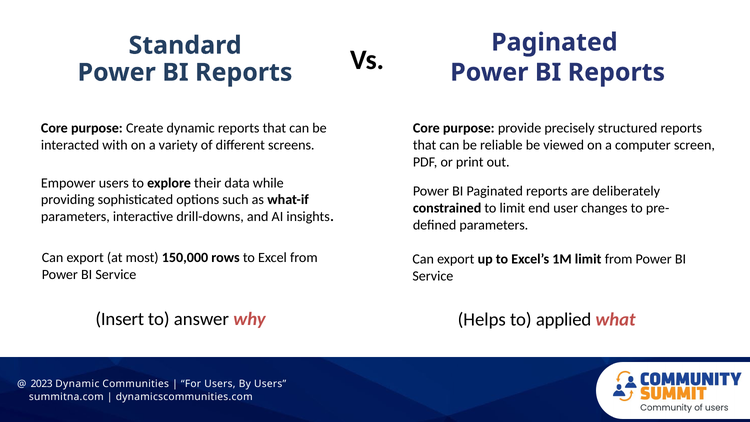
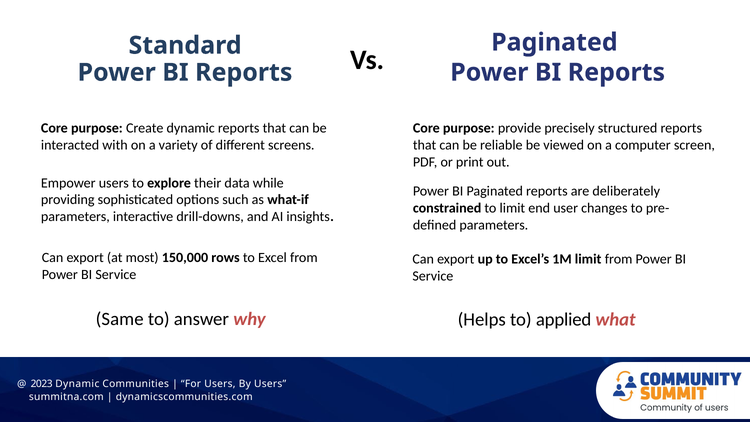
Insert: Insert -> Same (120, 319)
